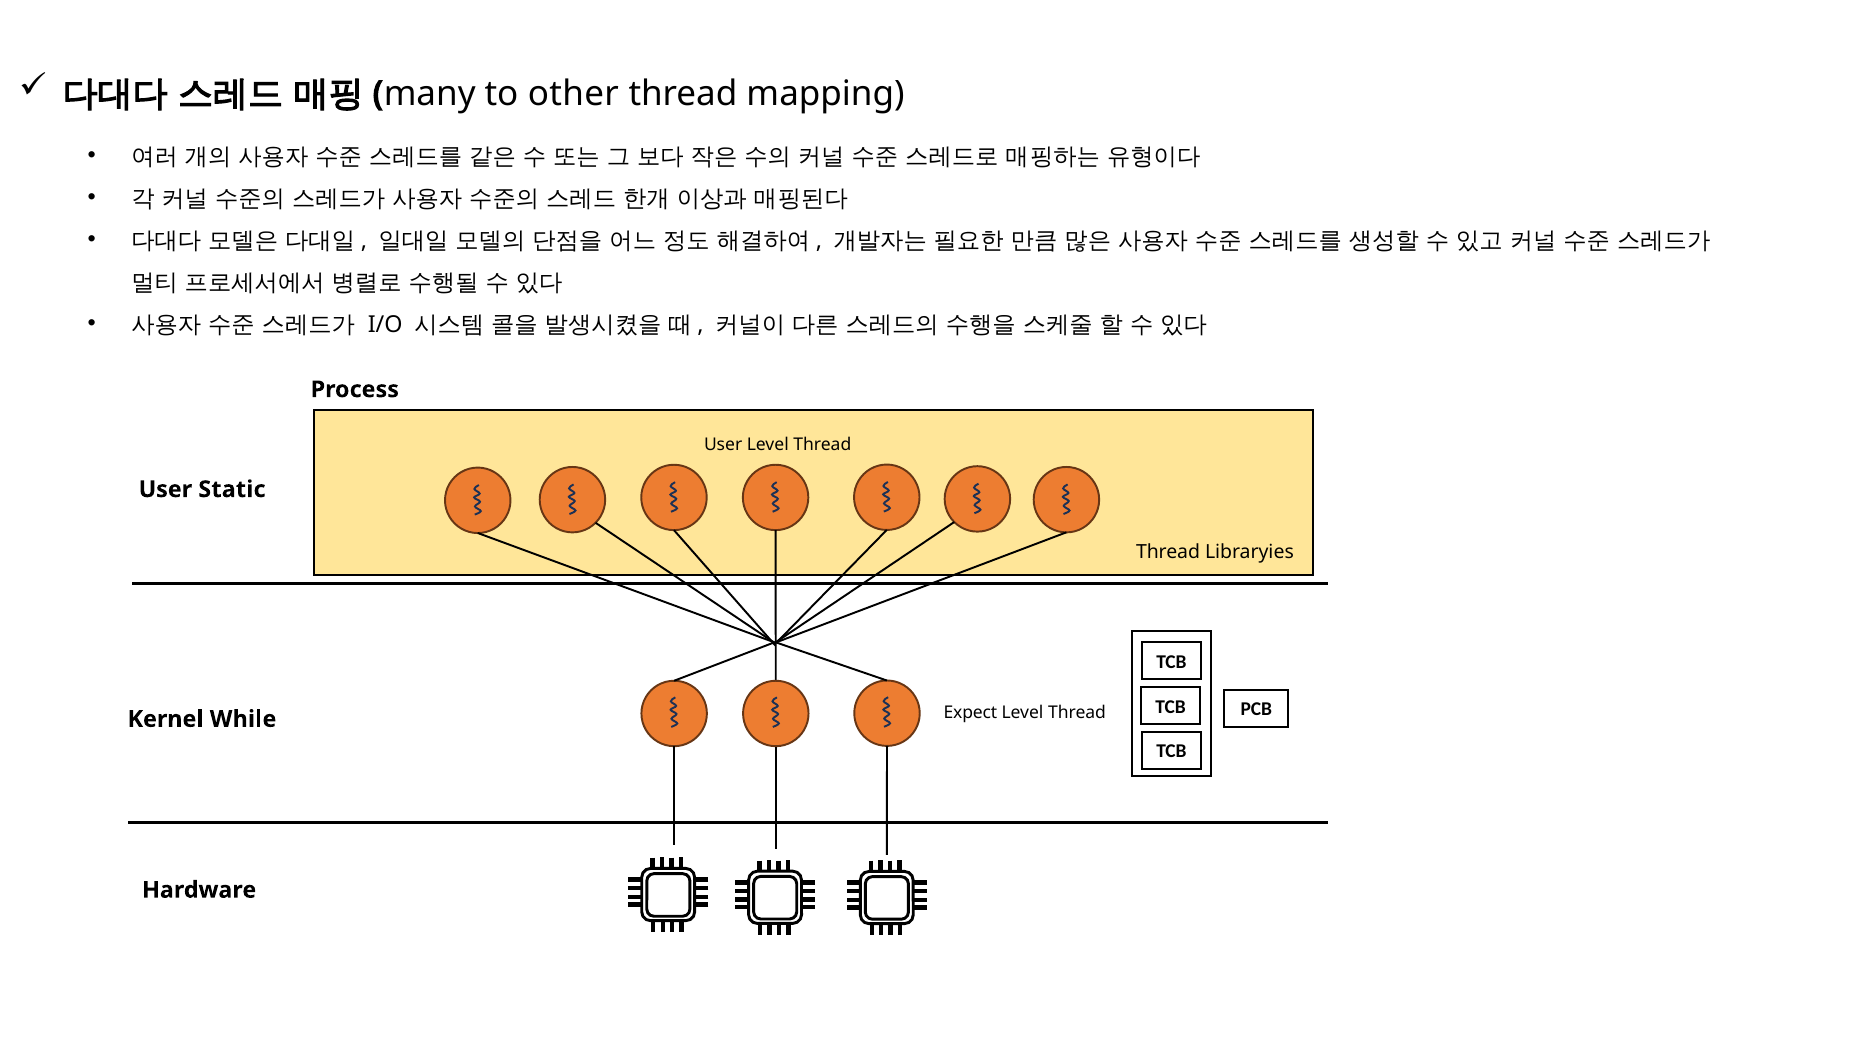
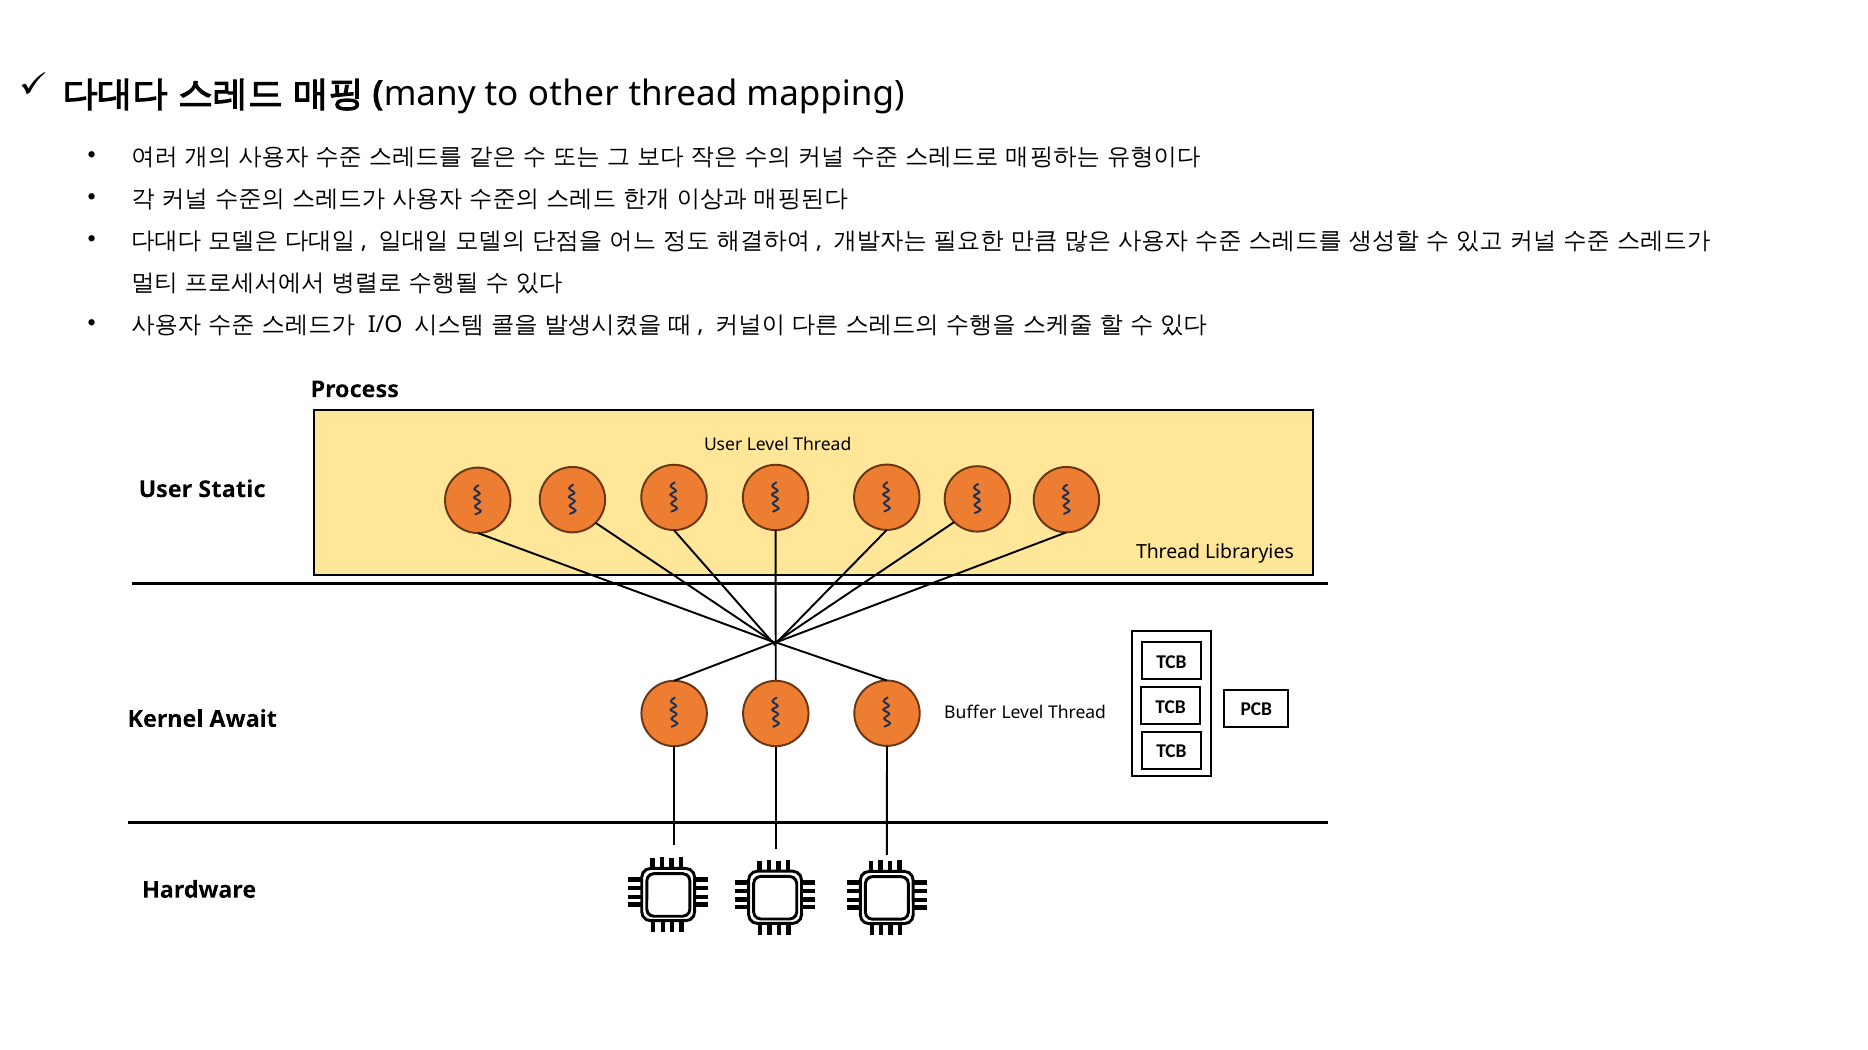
Expect: Expect -> Buffer (970, 713)
While: While -> Await (243, 720)
